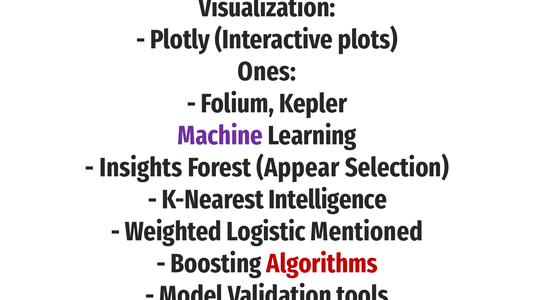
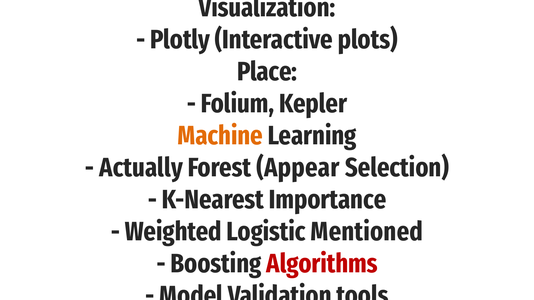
Ones: Ones -> Place (267, 72)
Machine colour: purple -> orange (220, 136)
Insights: Insights -> Actually (141, 168)
Intelligence: Intelligence -> Importance (328, 200)
